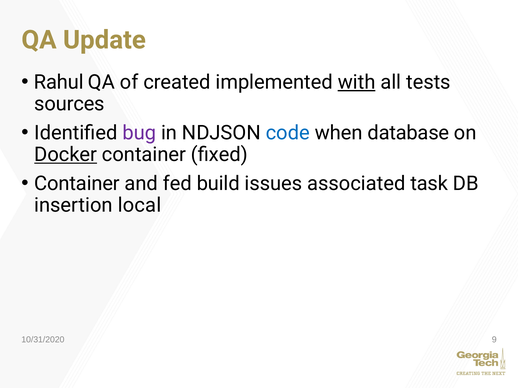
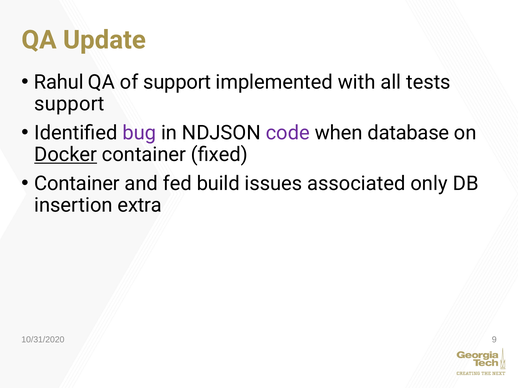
of created: created -> support (177, 82)
with underline: present -> none (357, 82)
sources: sources -> support (69, 104)
code colour: blue -> purple (288, 133)
task: task -> only (429, 184)
local: local -> extra (140, 205)
